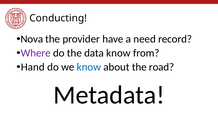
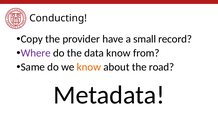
Nova: Nova -> Copy (32, 39)
need: need -> small (145, 39)
Hand: Hand -> Same (33, 67)
know colour: blue -> orange (89, 67)
